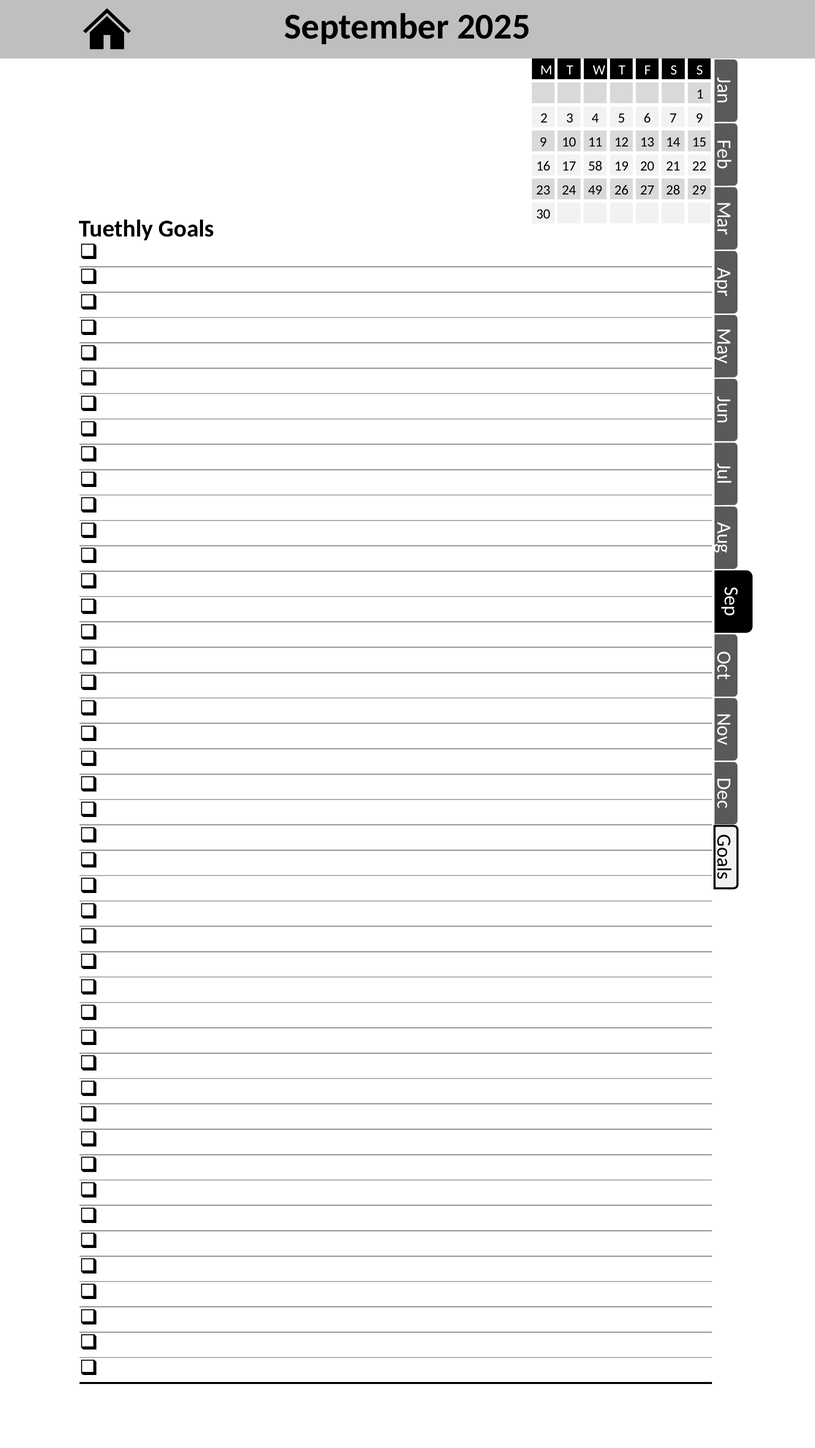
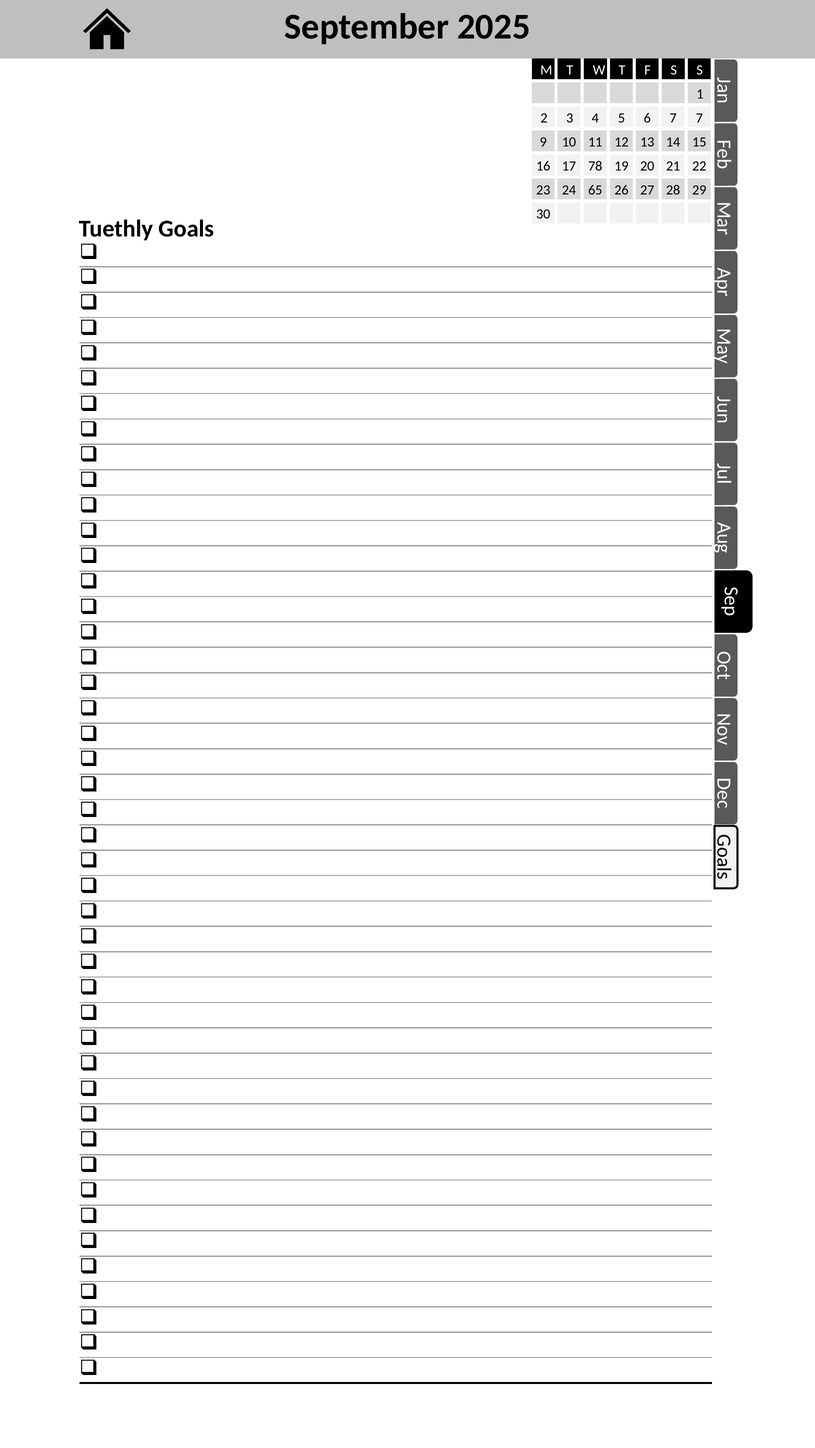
7 9: 9 -> 7 (699, 118)
58: 58 -> 78 (595, 166)
49: 49 -> 65 (595, 190)
